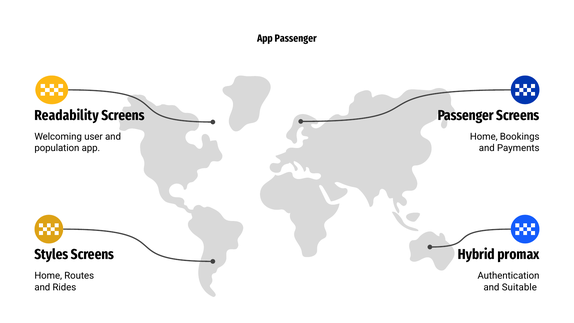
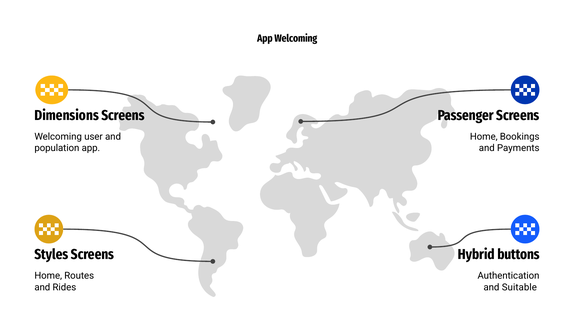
App Passenger: Passenger -> Welcoming (296, 38)
Readability: Readability -> Dimensions (67, 115)
promax: promax -> buttons (519, 254)
